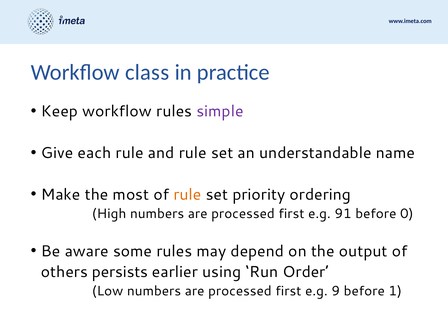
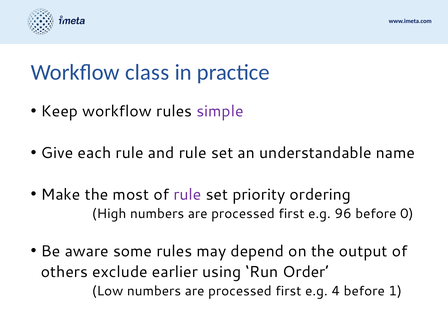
rule colour: orange -> purple (187, 195)
91: 91 -> 96 (343, 214)
persists: persists -> exclude (120, 272)
9: 9 -> 4 (336, 291)
